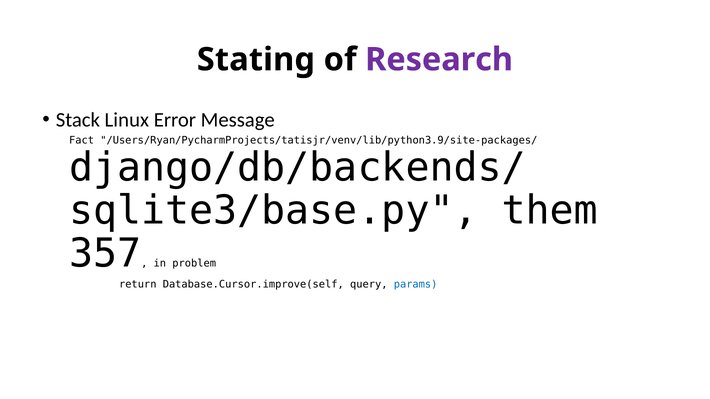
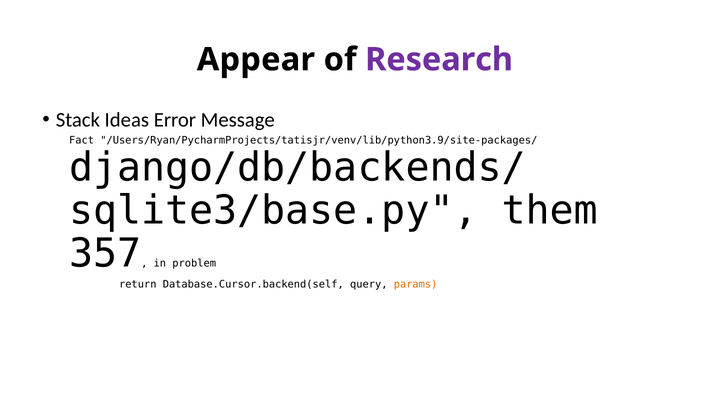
Stating: Stating -> Appear (256, 60)
Linux: Linux -> Ideas (127, 120)
Database.Cursor.improve(self: Database.Cursor.improve(self -> Database.Cursor.backend(self (253, 285)
params colour: blue -> orange (416, 285)
